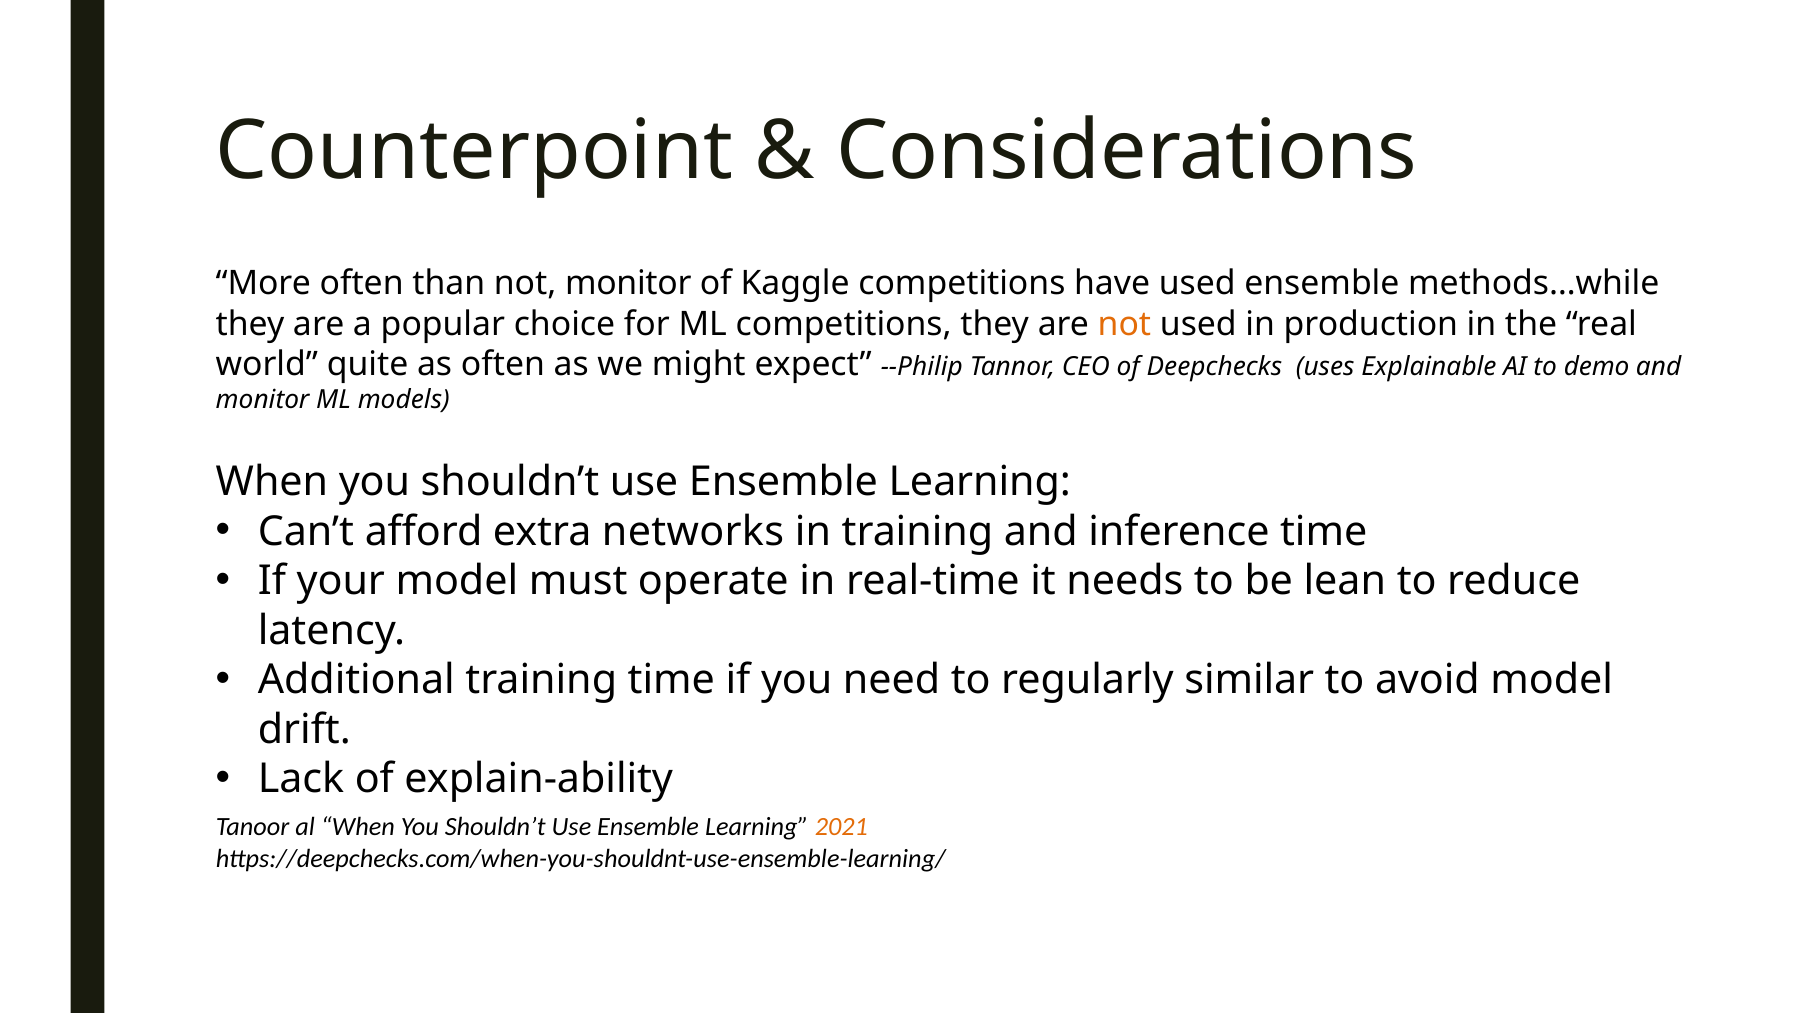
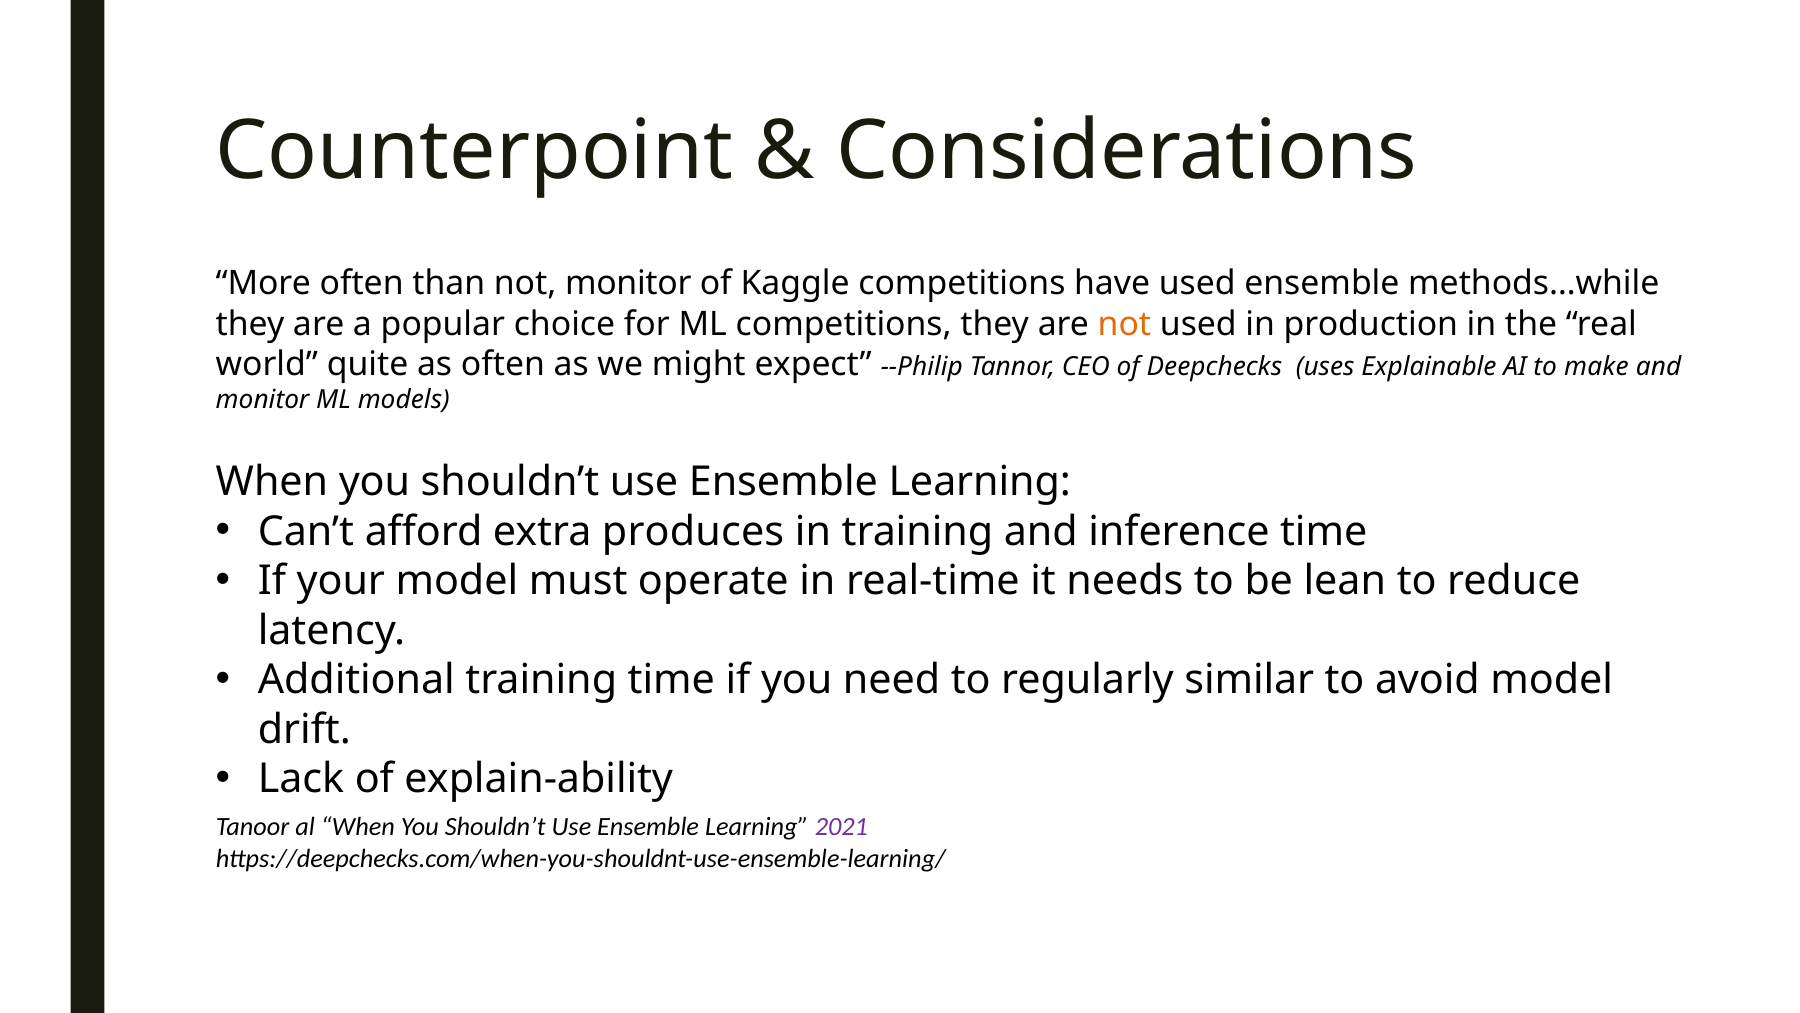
demo: demo -> make (1596, 367)
networks: networks -> produces (693, 531)
2021 colour: orange -> purple (841, 826)
